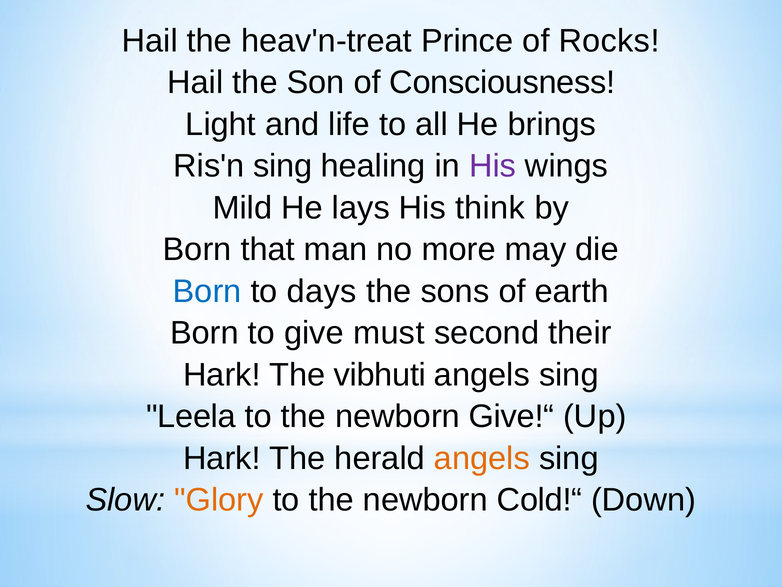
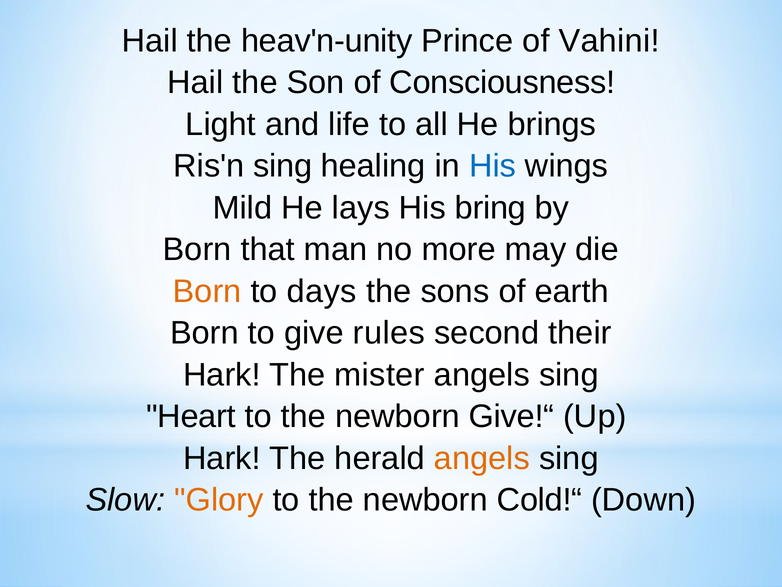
heav'n-treat: heav'n-treat -> heav'n-unity (327, 41)
Rocks: Rocks -> Vahini (609, 41)
His colour: purple -> blue (493, 166)
think: think -> bring (490, 208)
Born colour: blue -> orange (207, 291)
must: must -> rules (389, 333)
vibhuti: vibhuti -> mister (380, 375)
Leela: Leela -> Heart (191, 416)
